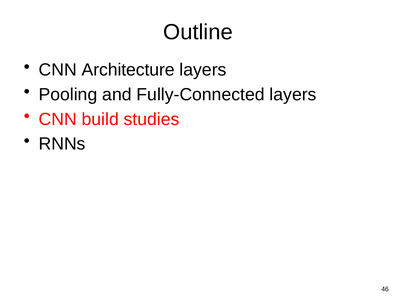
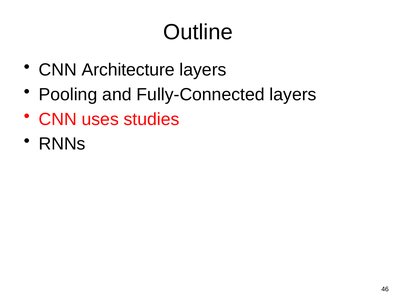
build: build -> uses (100, 119)
